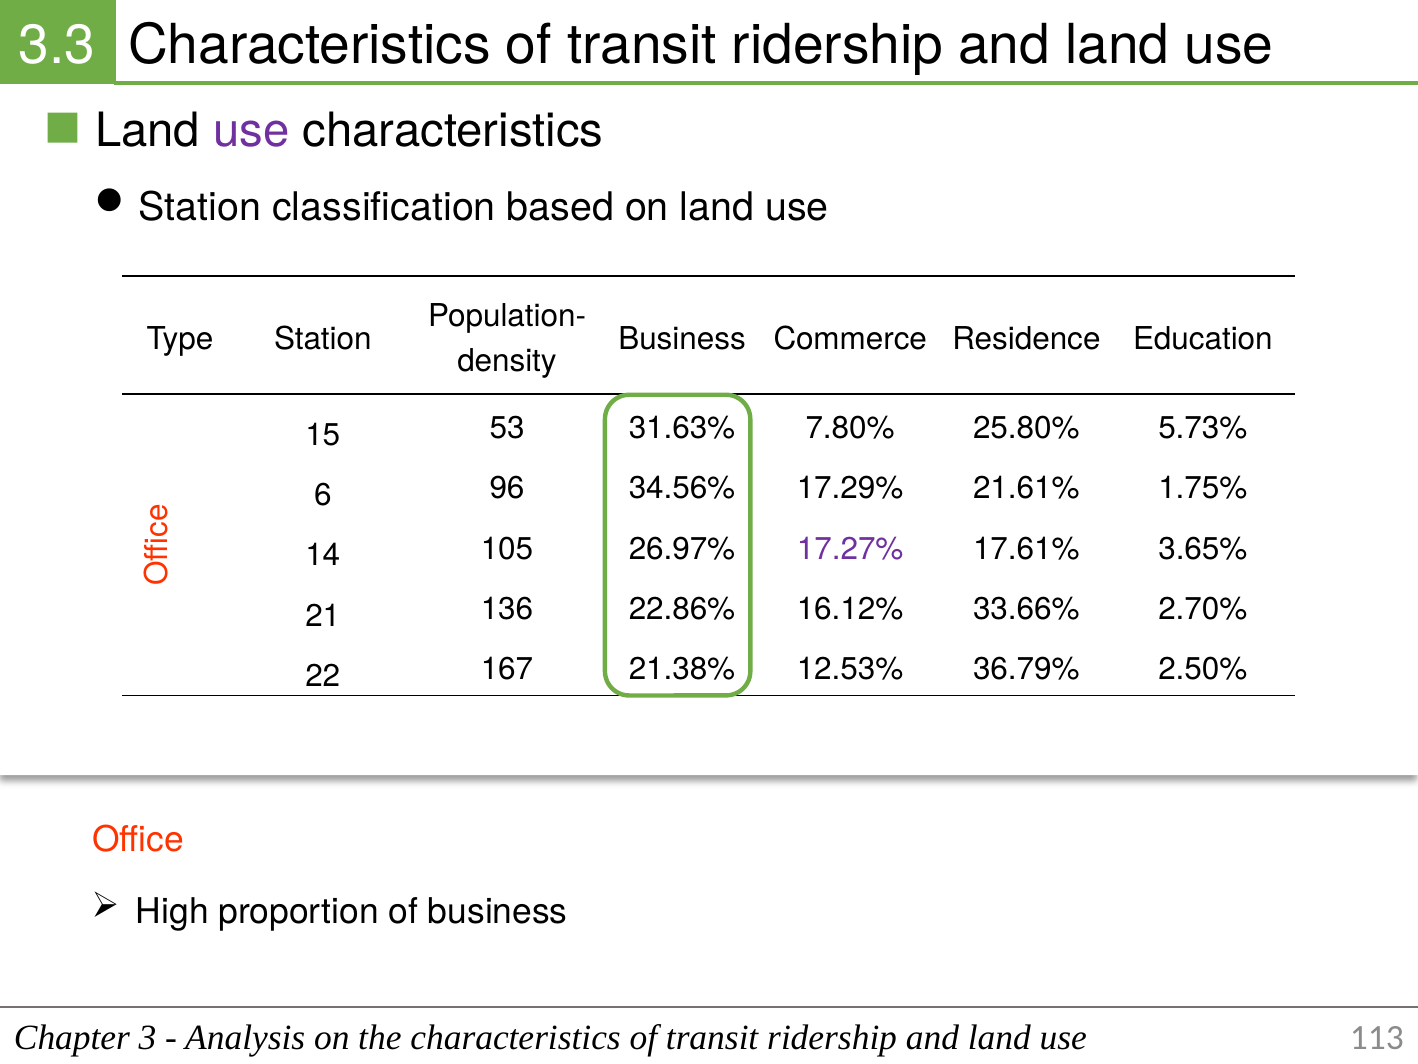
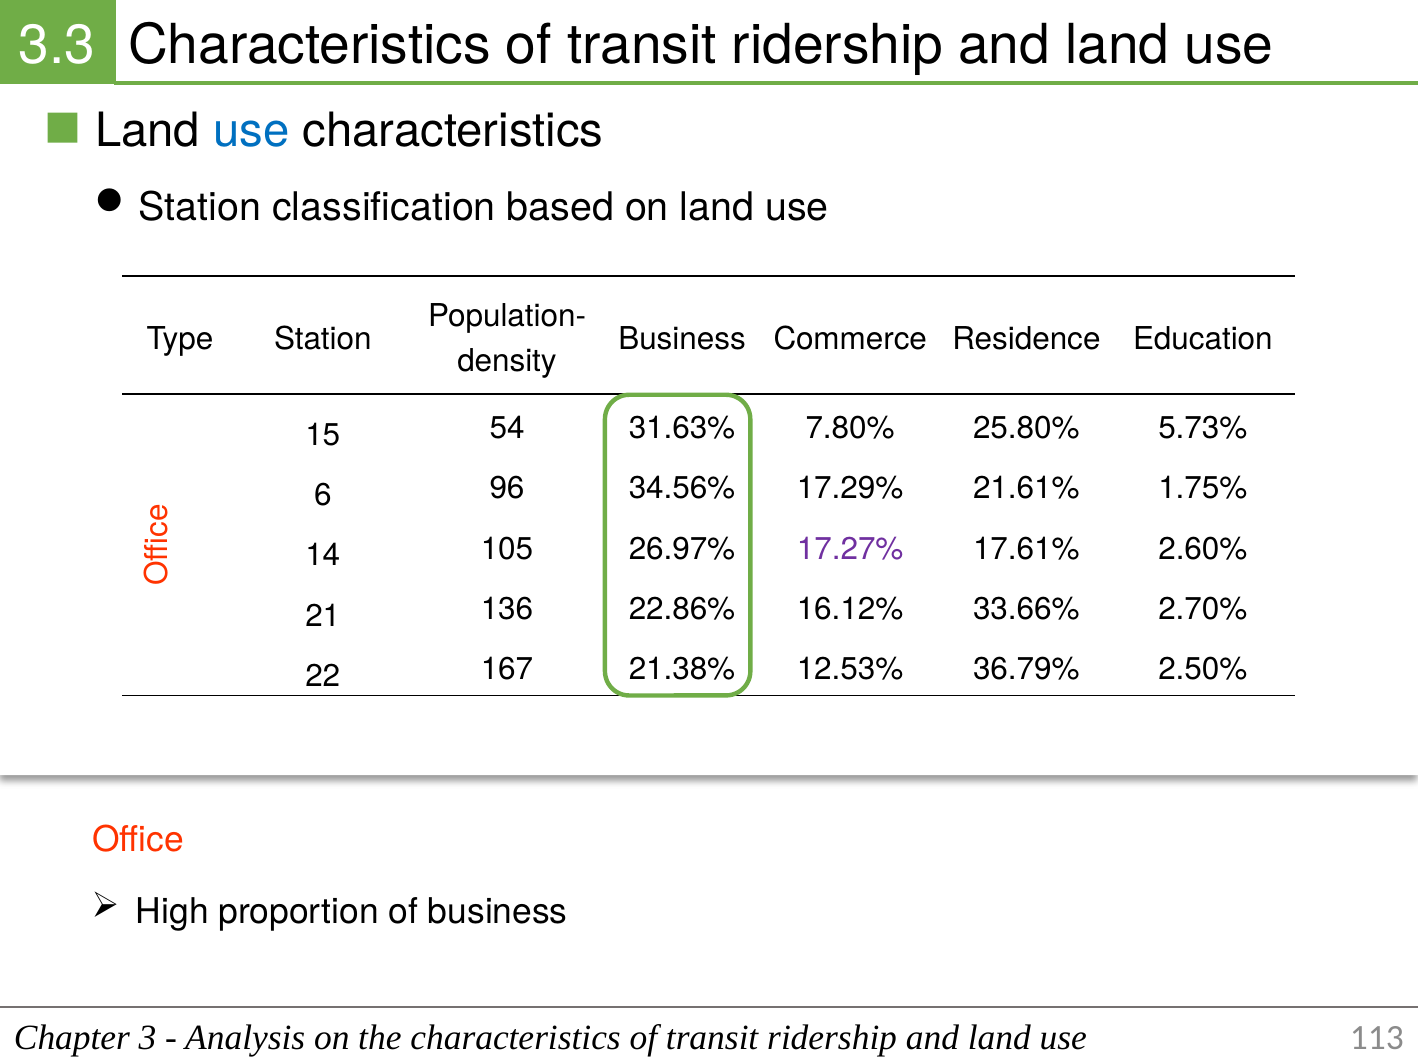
use colour: purple -> blue (251, 130)
53: 53 -> 54 (507, 428)
3.65%: 3.65% -> 2.60% (1203, 548)
